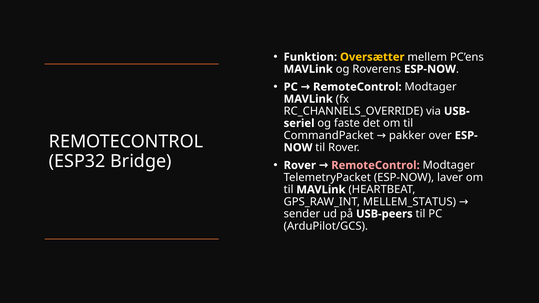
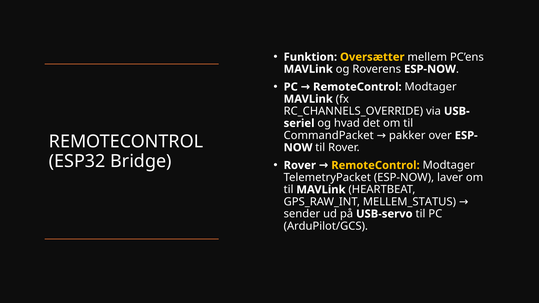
faste: faste -> hvad (347, 123)
RemoteControl colour: pink -> yellow (375, 165)
USB-peers: USB-peers -> USB-servo (384, 214)
